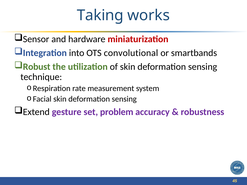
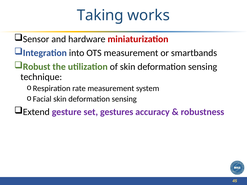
OTS convolutional: convolutional -> measurement (131, 53)
problem: problem -> gestures (117, 112)
